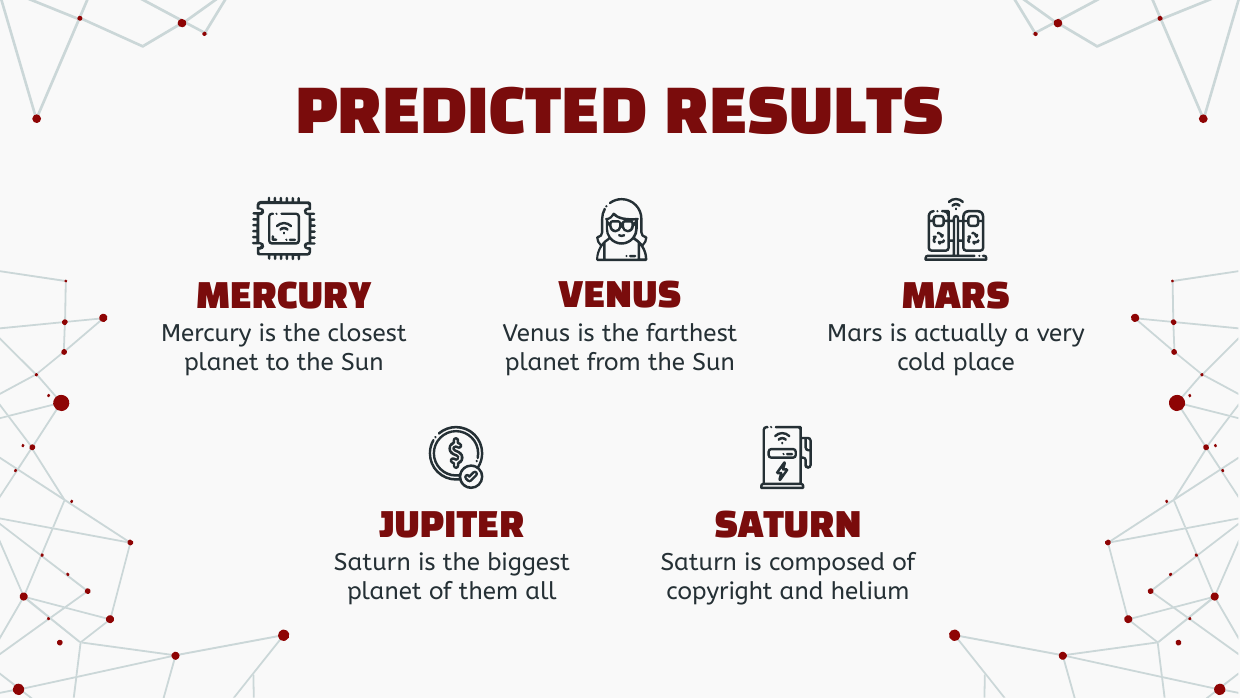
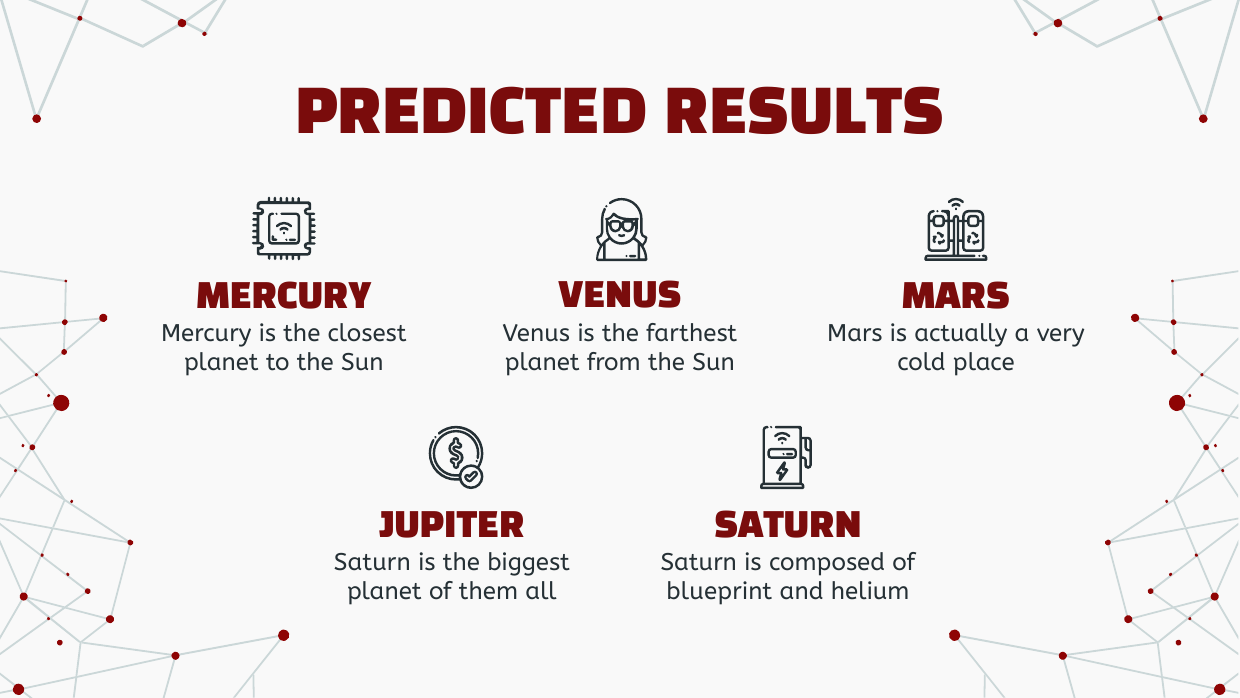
copyright: copyright -> blueprint (719, 591)
